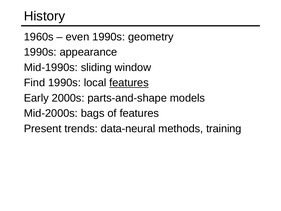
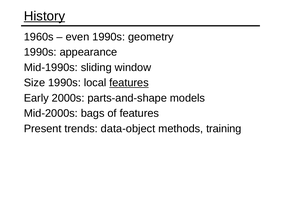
History underline: none -> present (44, 16)
Find: Find -> Size (34, 83)
data-neural: data-neural -> data-object (128, 128)
